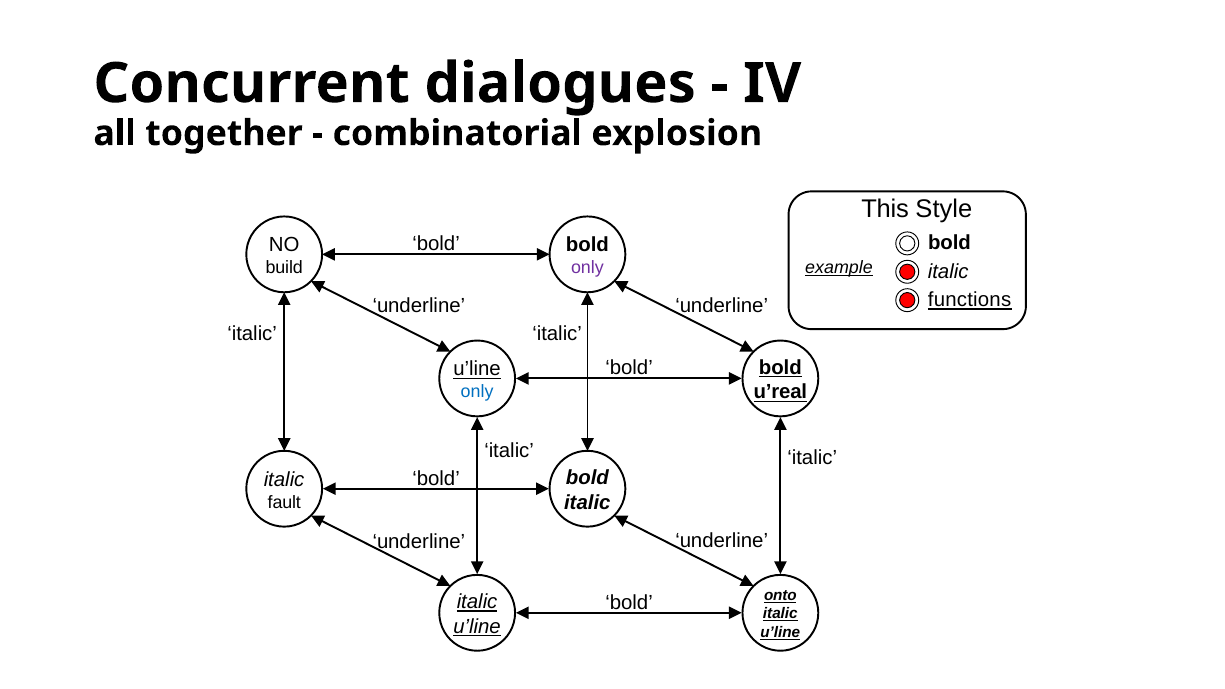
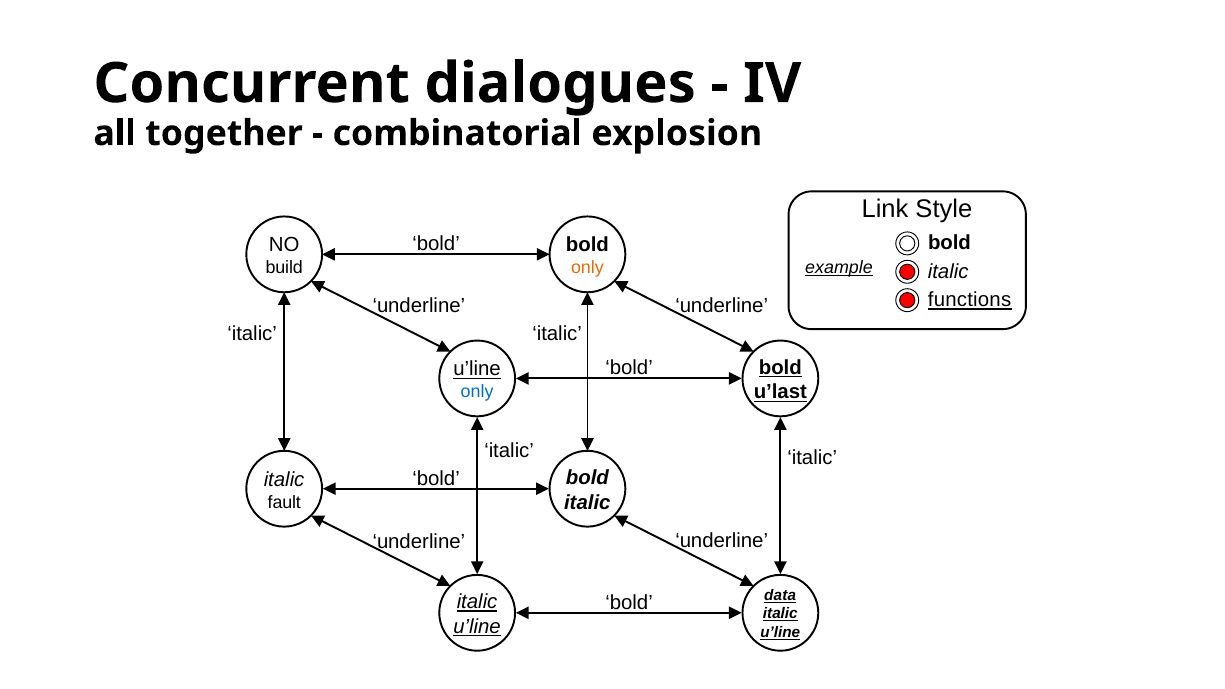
This: This -> Link (885, 209)
only colour: purple -> orange (587, 268)
u’real: u’real -> u’last (780, 392)
onto: onto -> data (780, 596)
